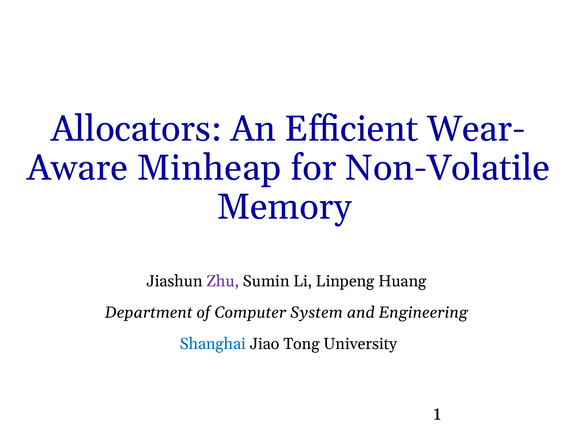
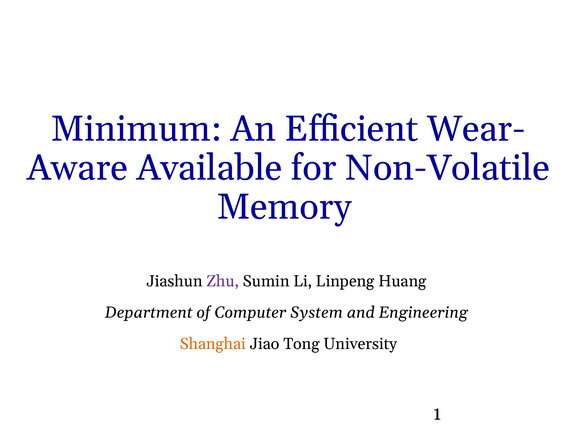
Allocators: Allocators -> Minimum (136, 129)
Minheap: Minheap -> Available (209, 168)
Shanghai colour: blue -> orange (213, 344)
